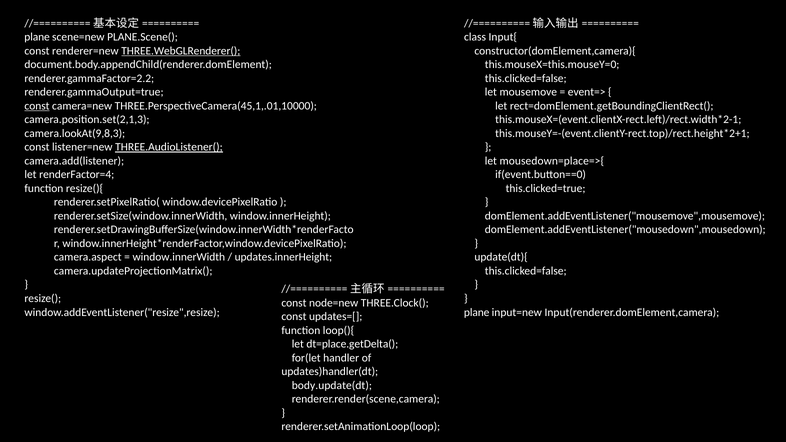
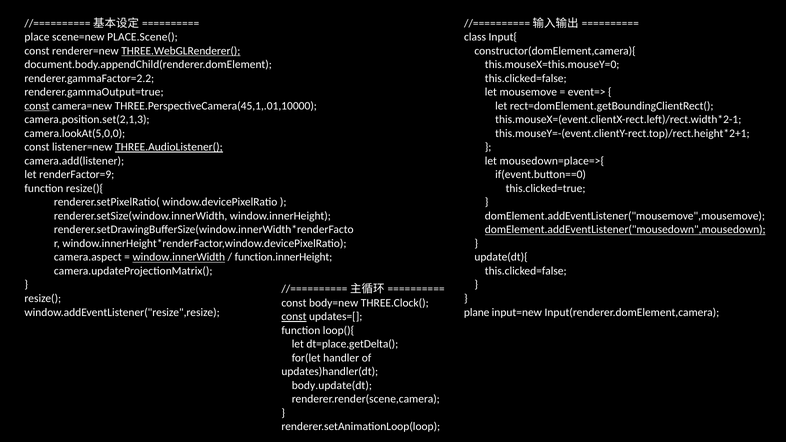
plane: plane -> place (37, 37)
PLANE.Scene(: PLANE.Scene( -> PLACE.Scene( (142, 37)
camera.lookAt(9,8,3: camera.lookAt(9,8,3 -> camera.lookAt(5,0,0 (75, 133)
renderFactor=4: renderFactor=4 -> renderFactor=9 (77, 175)
domElement.addEventListener("mousedown",mousedown underline: none -> present (625, 230)
window.innerWidth underline: none -> present (179, 257)
updates.innerHeight: updates.innerHeight -> function.innerHeight (283, 257)
node=new: node=new -> body=new (334, 303)
const underline: none -> present (294, 317)
